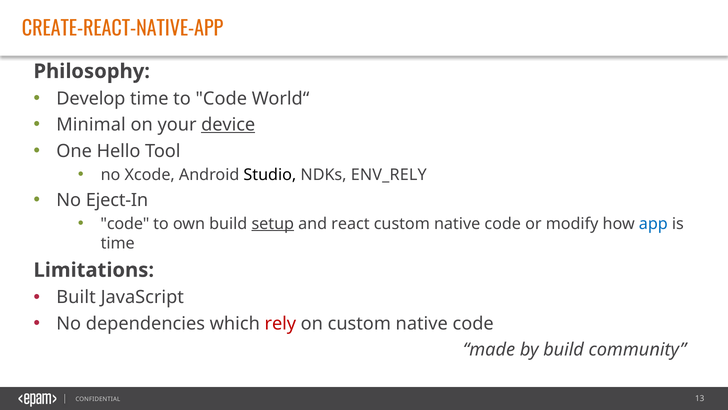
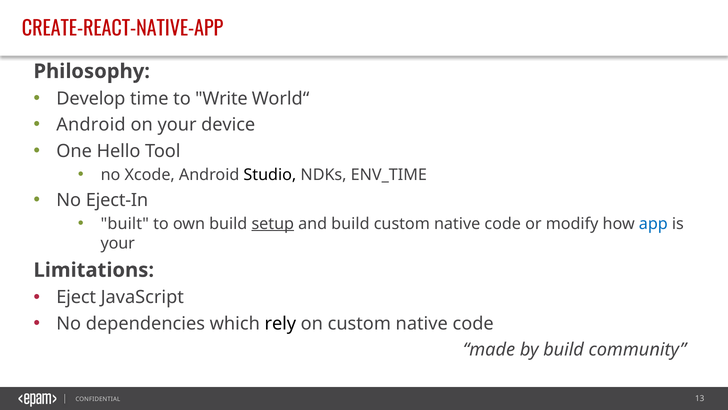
CREATE-REACT-NATIVE-APP colour: orange -> red (123, 29)
to Code: Code -> Write (221, 99)
Minimal: Minimal -> Android (91, 125)
device underline: present -> none (228, 125)
ENV_RELY: ENV_RELY -> ENV_TIME (389, 175)
code: code -> built (125, 223)
and react: react -> build (350, 223)
time: time -> your (118, 243)
Built: Built -> Eject (76, 297)
rely colour: red -> black (280, 323)
